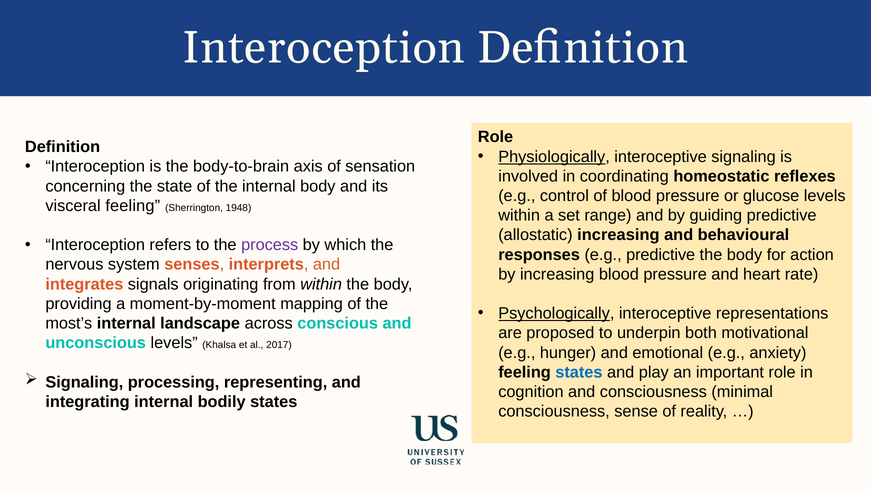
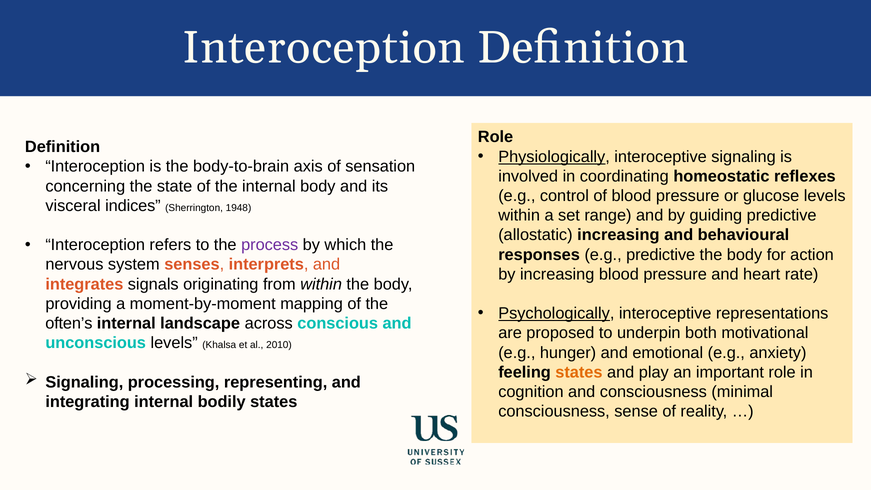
visceral feeling: feeling -> indices (133, 206)
most’s: most’s -> often’s (69, 323)
2017: 2017 -> 2010 (279, 345)
states colour: blue -> orange (579, 372)
